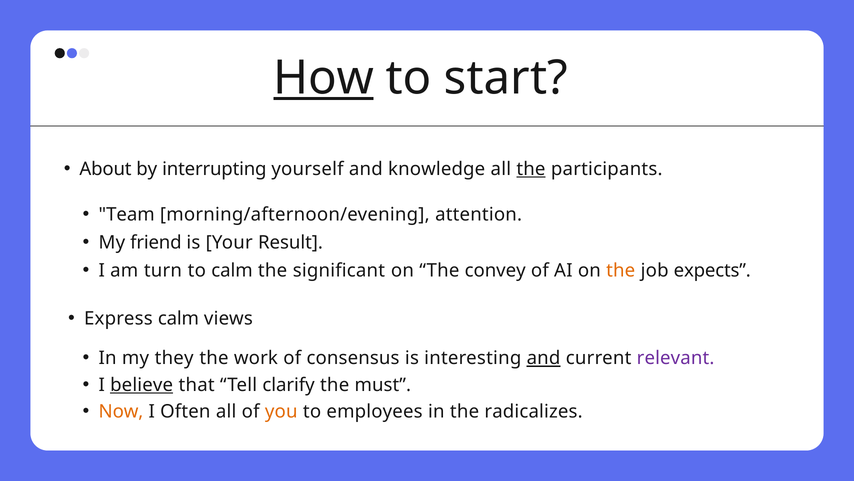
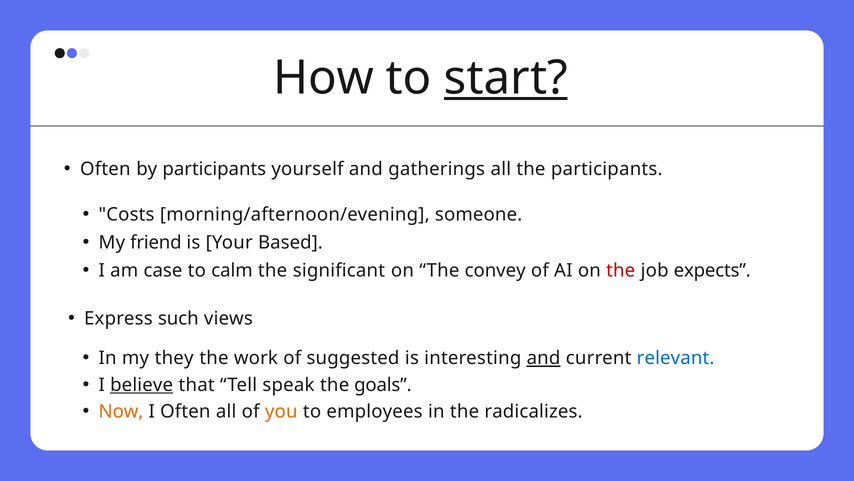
How underline: present -> none (324, 78)
start underline: none -> present (506, 78)
About: About -> Often (105, 169)
by interrupting: interrupting -> participants (214, 169)
knowledge: knowledge -> gatherings (437, 169)
the underline: present -> none (531, 169)
Team: Team -> Costs (127, 214)
attention: attention -> someone (479, 214)
Result: Result -> Based (290, 242)
turn: turn -> case (163, 270)
the colour: orange -> red (621, 270)
Express calm: calm -> such (178, 318)
consensus: consensus -> suggested (353, 358)
relevant colour: purple -> blue (676, 358)
clarify: clarify -> speak (288, 384)
must: must -> goals (383, 384)
